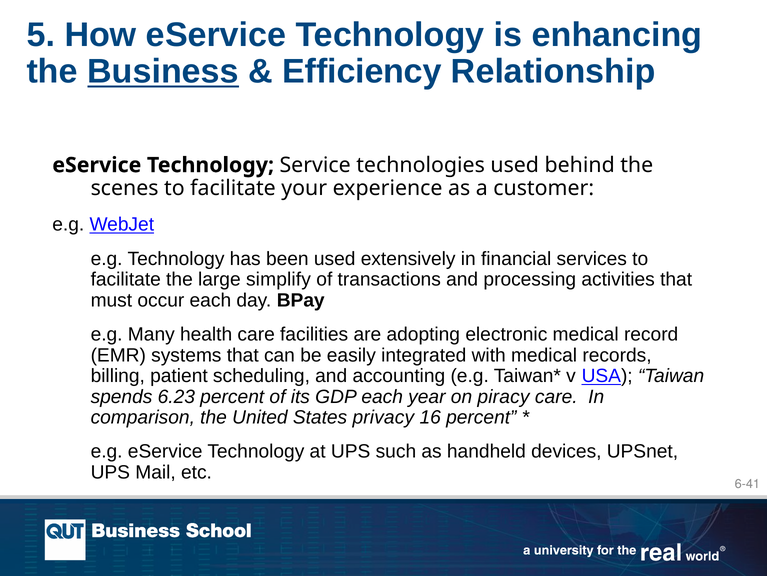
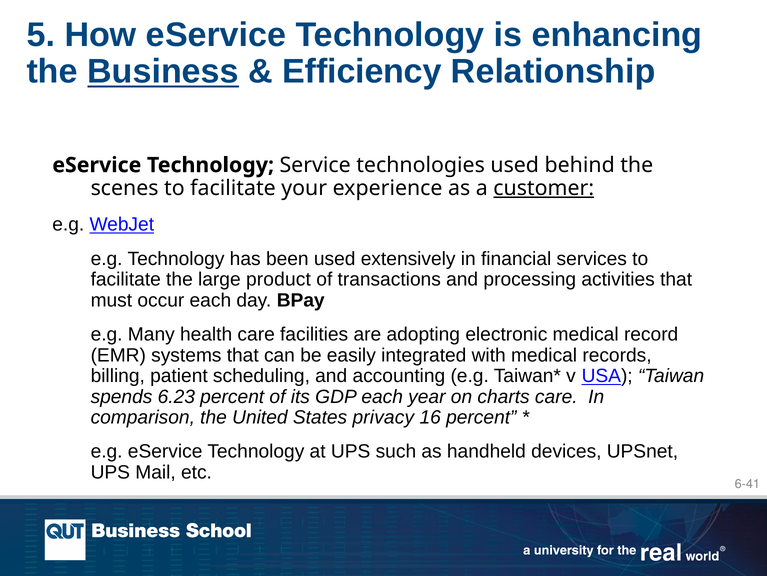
customer underline: none -> present (544, 188)
simplify: simplify -> product (278, 279)
piracy: piracy -> charts (504, 396)
